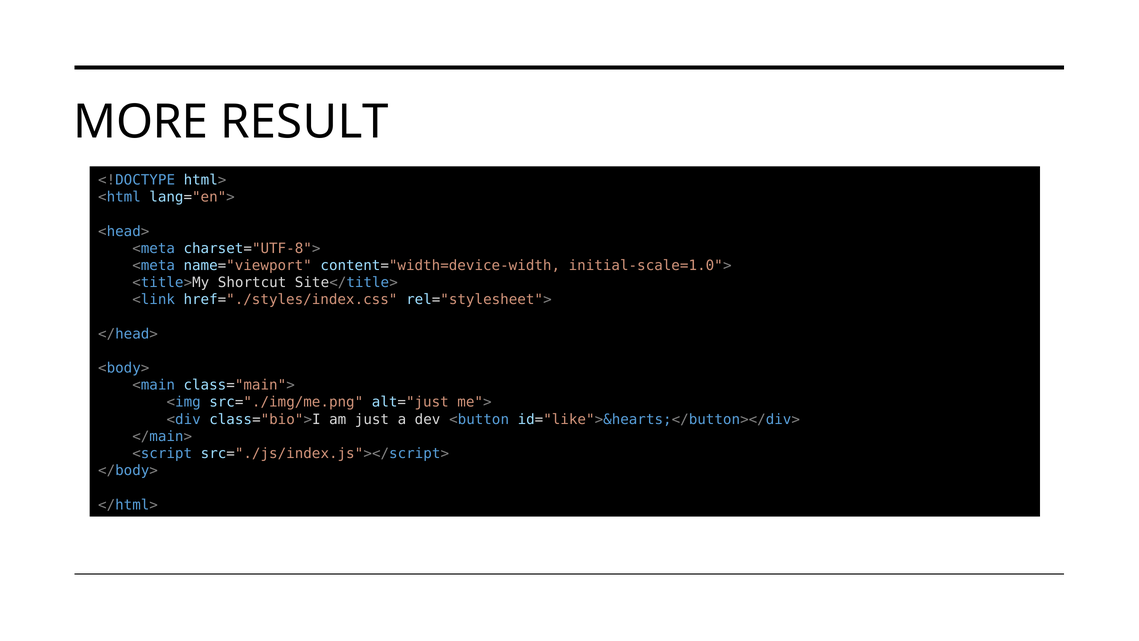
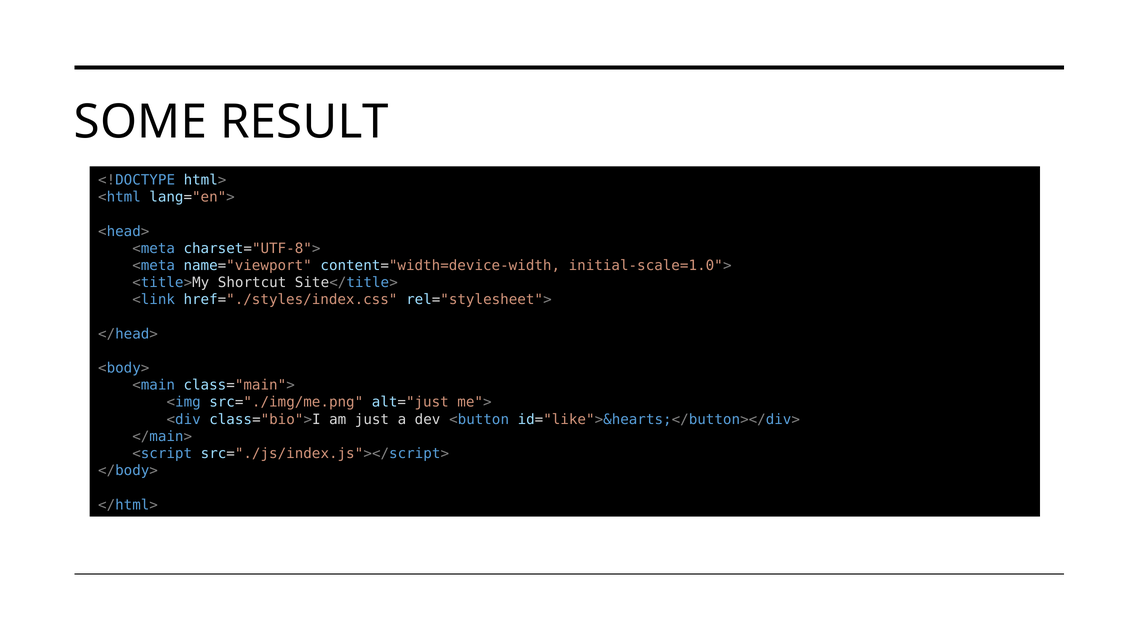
MORE: MORE -> SOME (140, 122)
